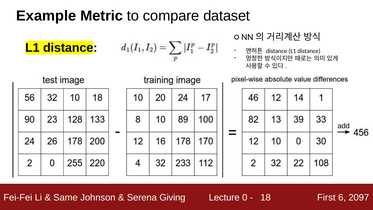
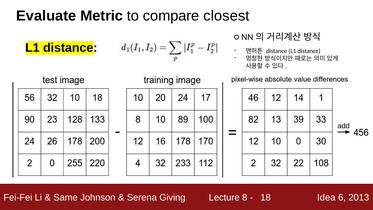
Example: Example -> Evaluate (46, 16)
dataset: dataset -> closest (226, 16)
0: 0 -> 8 (245, 197)
First: First -> Idea (326, 197)
2097: 2097 -> 2013 (359, 197)
